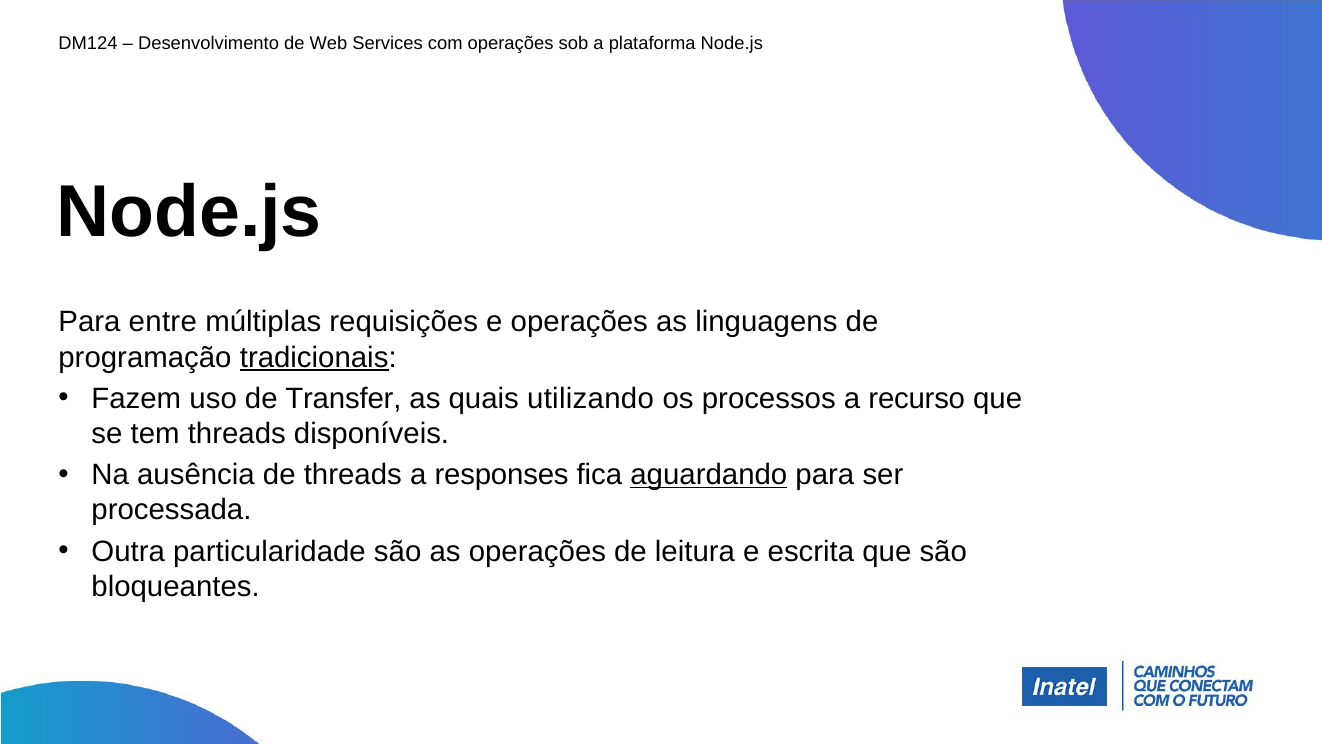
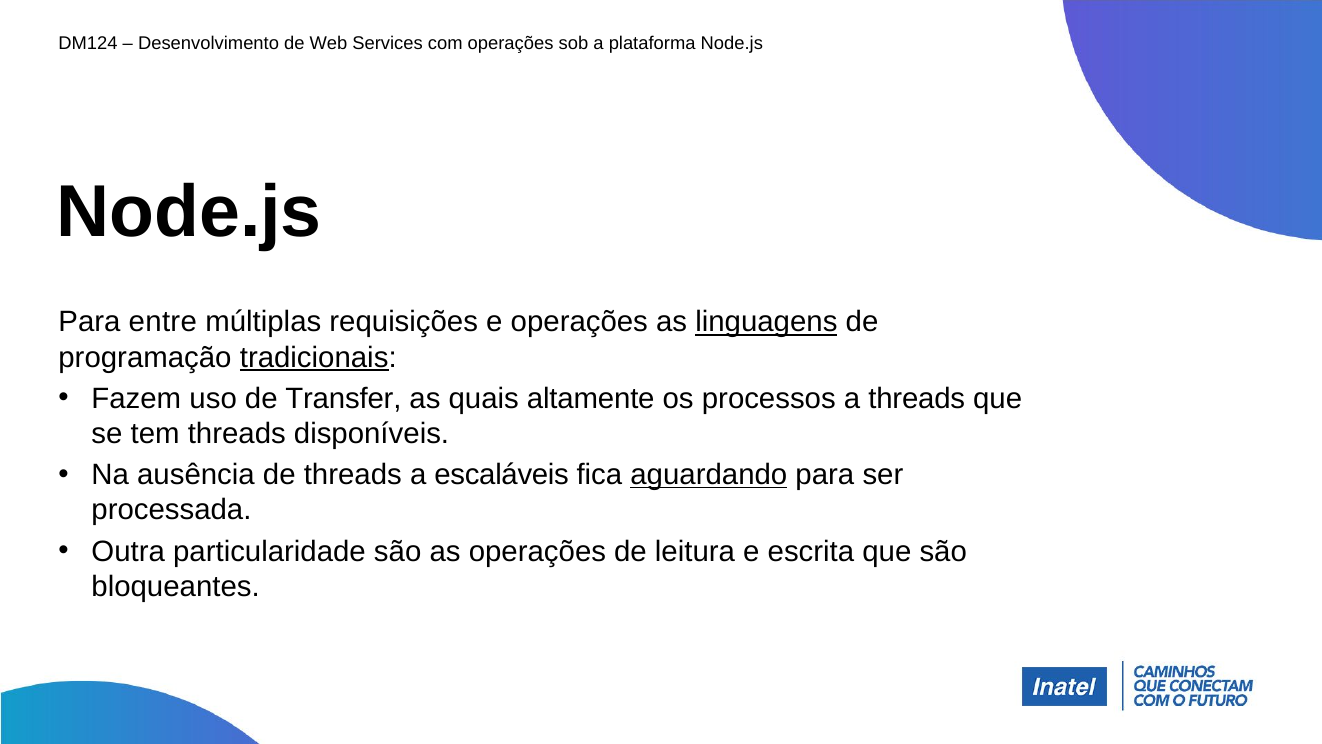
linguagens underline: none -> present (766, 322)
utilizando: utilizando -> altamente (591, 398)
a recurso: recurso -> threads (917, 398)
responses: responses -> escaláveis (502, 475)
